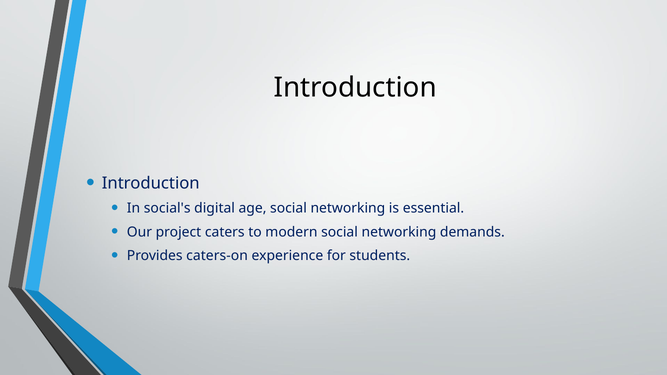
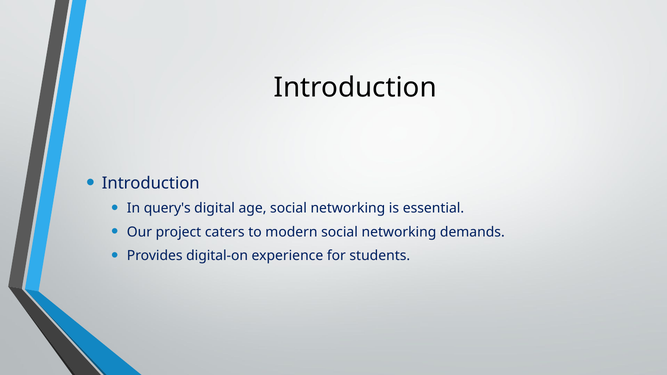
social's: social's -> query's (167, 208)
caters-on: caters-on -> digital-on (217, 256)
